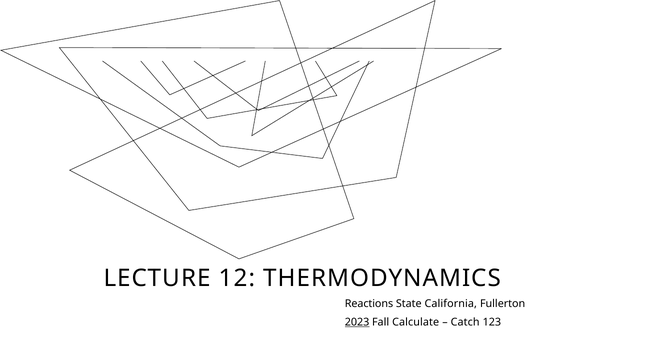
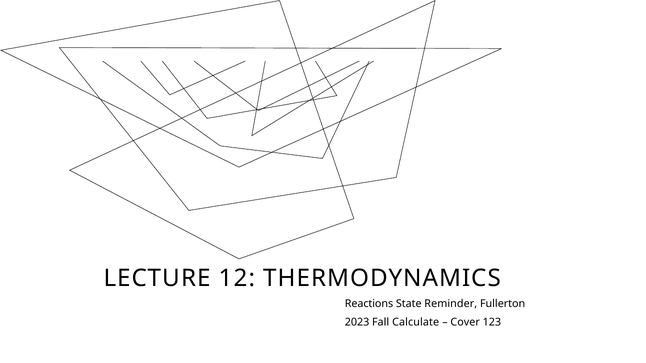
California: California -> Reminder (451, 304)
2023 underline: present -> none (357, 323)
Catch: Catch -> Cover (465, 323)
